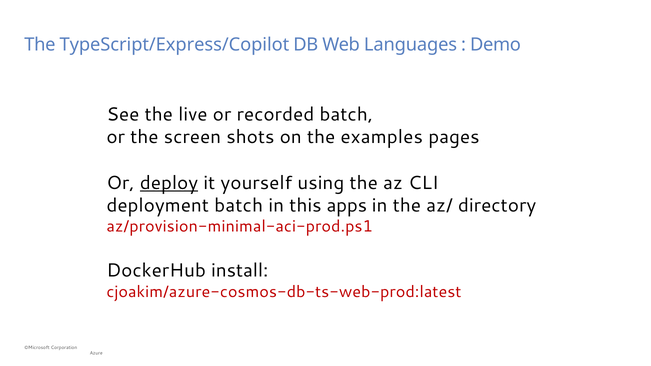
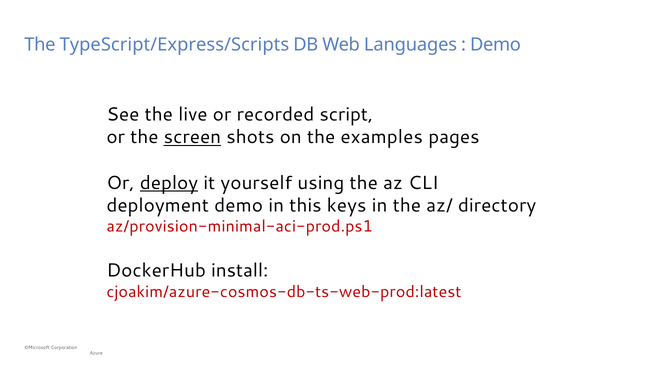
TypeScript/Express/Copilot: TypeScript/Express/Copilot -> TypeScript/Express/Scripts (174, 45)
recorded batch: batch -> script (346, 114)
screen underline: none -> present (192, 137)
deployment batch: batch -> demo (239, 206)
apps: apps -> keys (347, 206)
